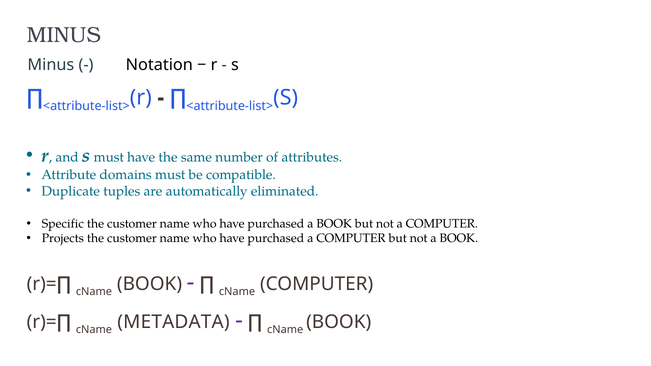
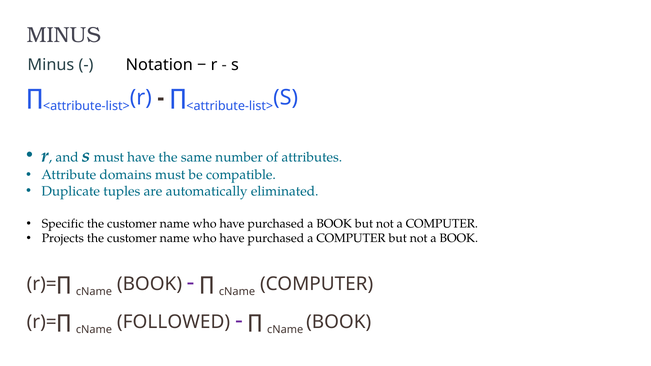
METADATA: METADATA -> FOLLOWED (174, 322)
